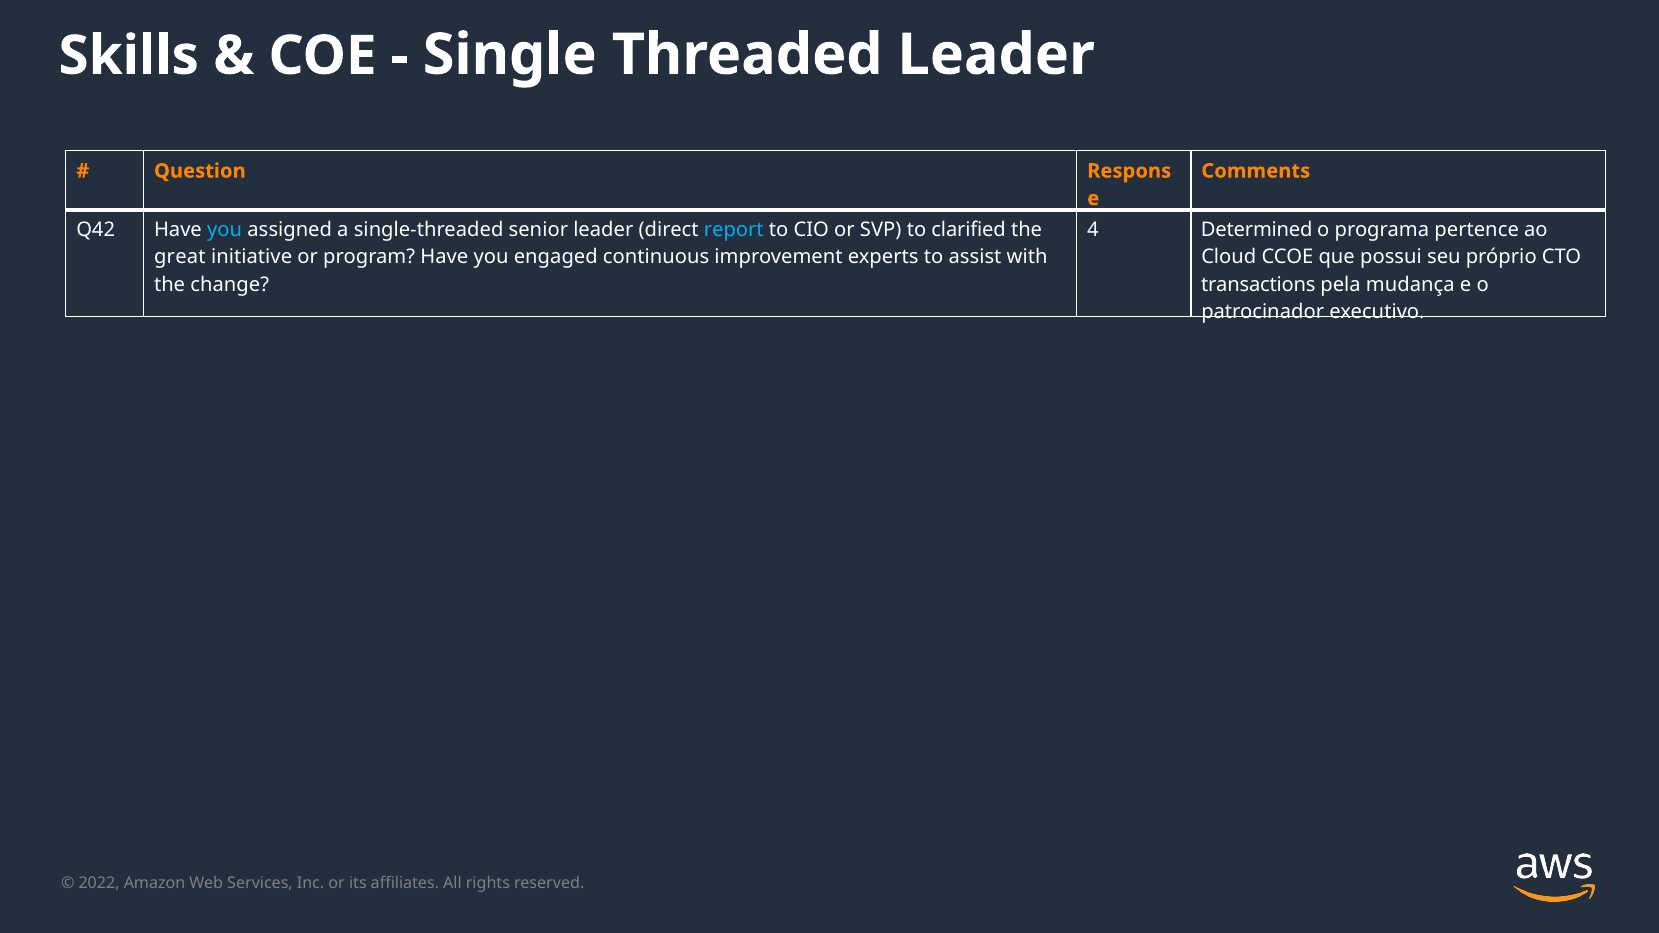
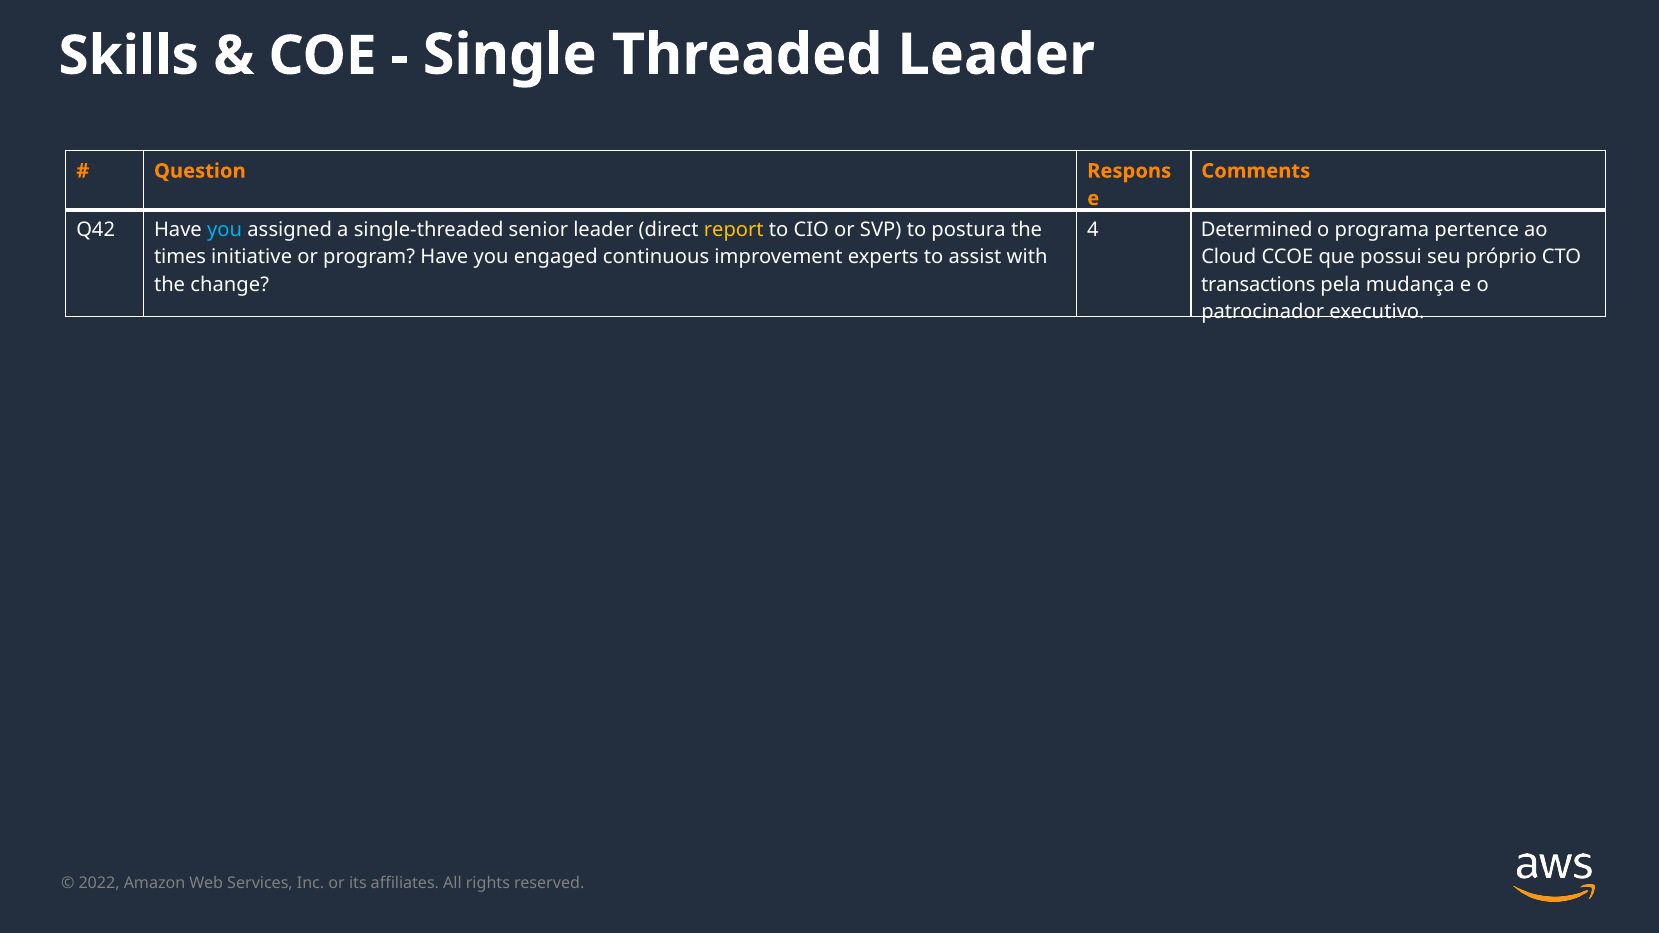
report colour: light blue -> yellow (734, 230)
clarified: clarified -> postura (969, 230)
great: great -> times (180, 257)
